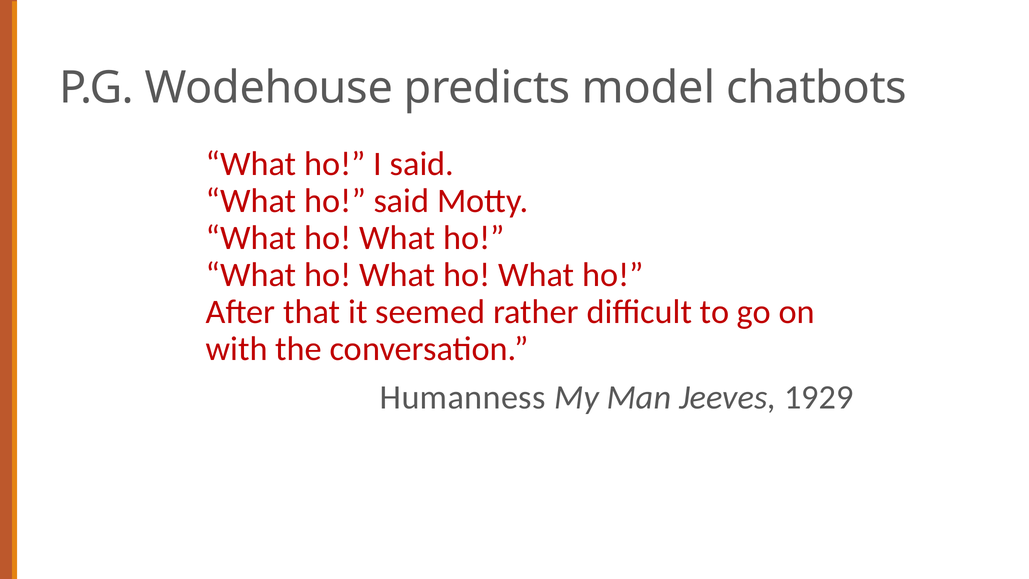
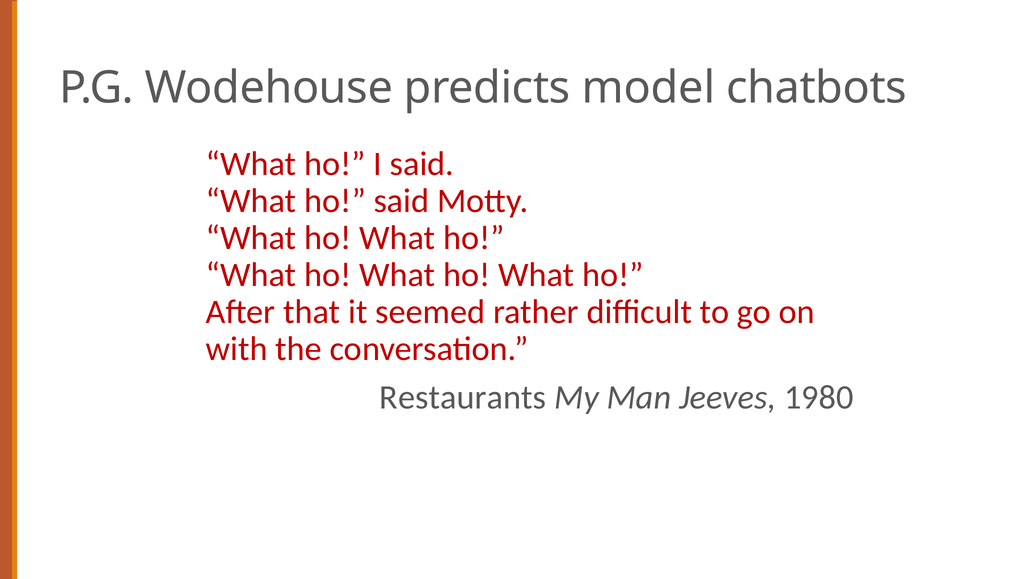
Humanness: Humanness -> Restaurants (463, 397)
1929: 1929 -> 1980 (819, 397)
